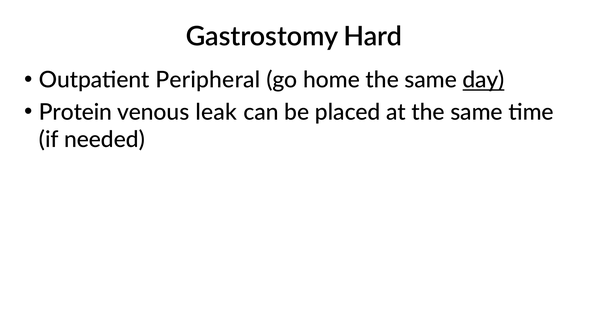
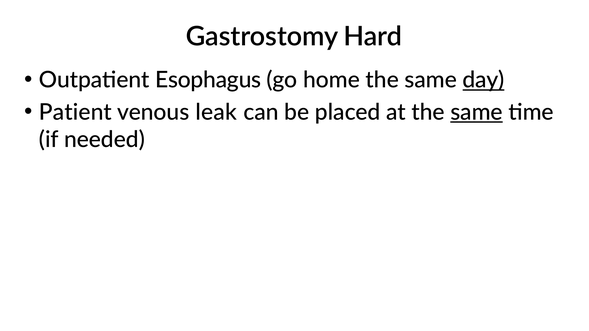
Peripheral: Peripheral -> Esophagus (208, 80)
Protein: Protein -> Patient (75, 112)
same underline: none -> present (477, 112)
